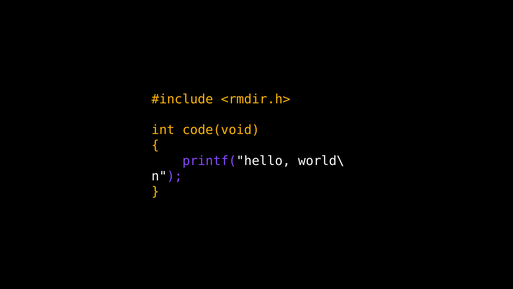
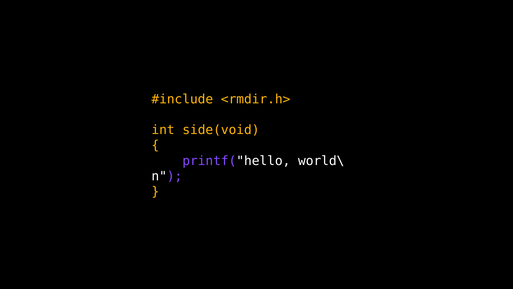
code(void: code(void -> side(void (221, 130)
